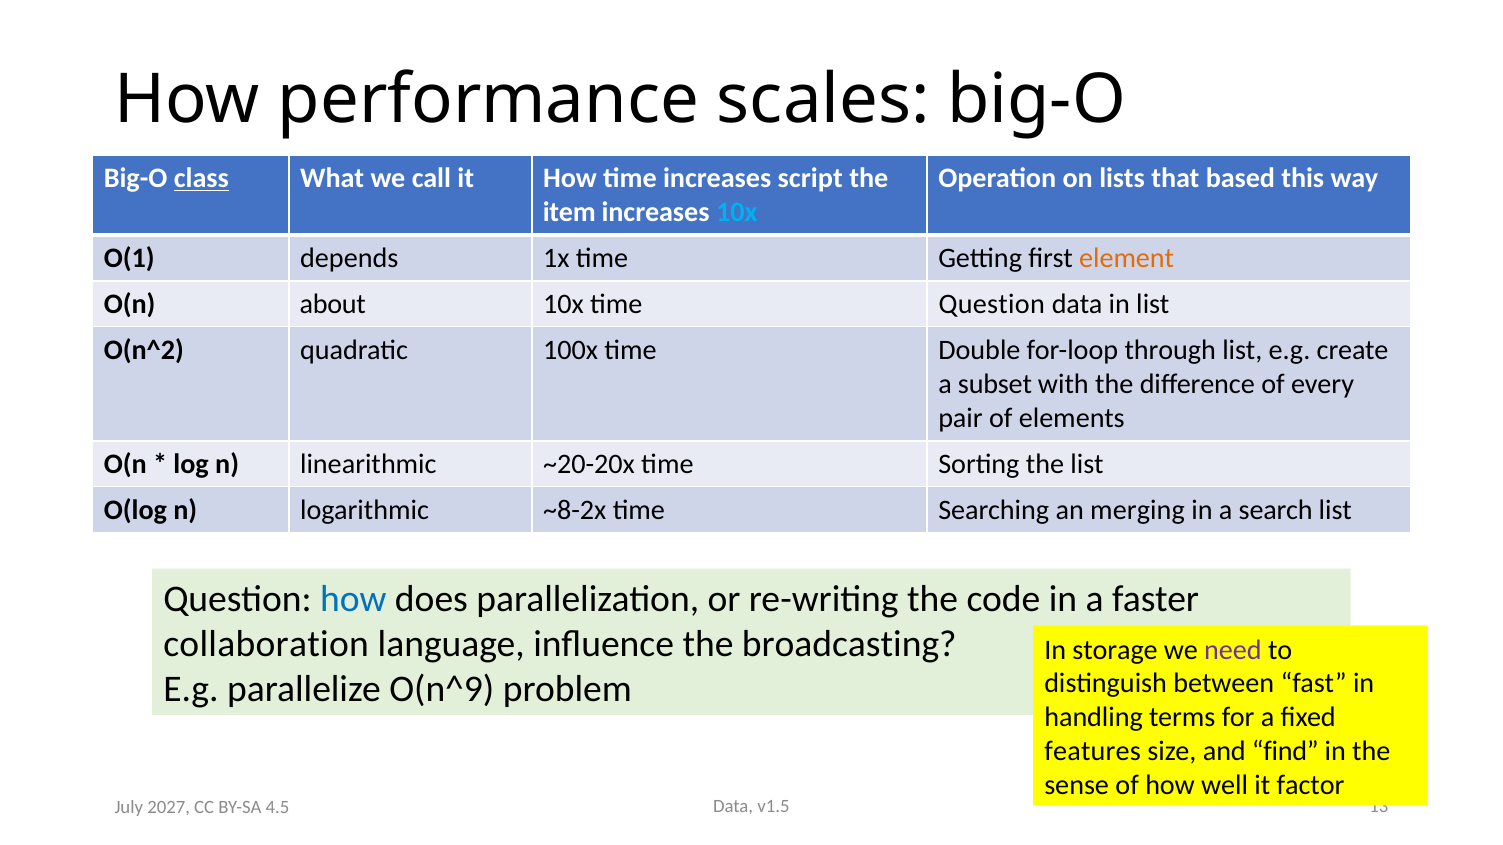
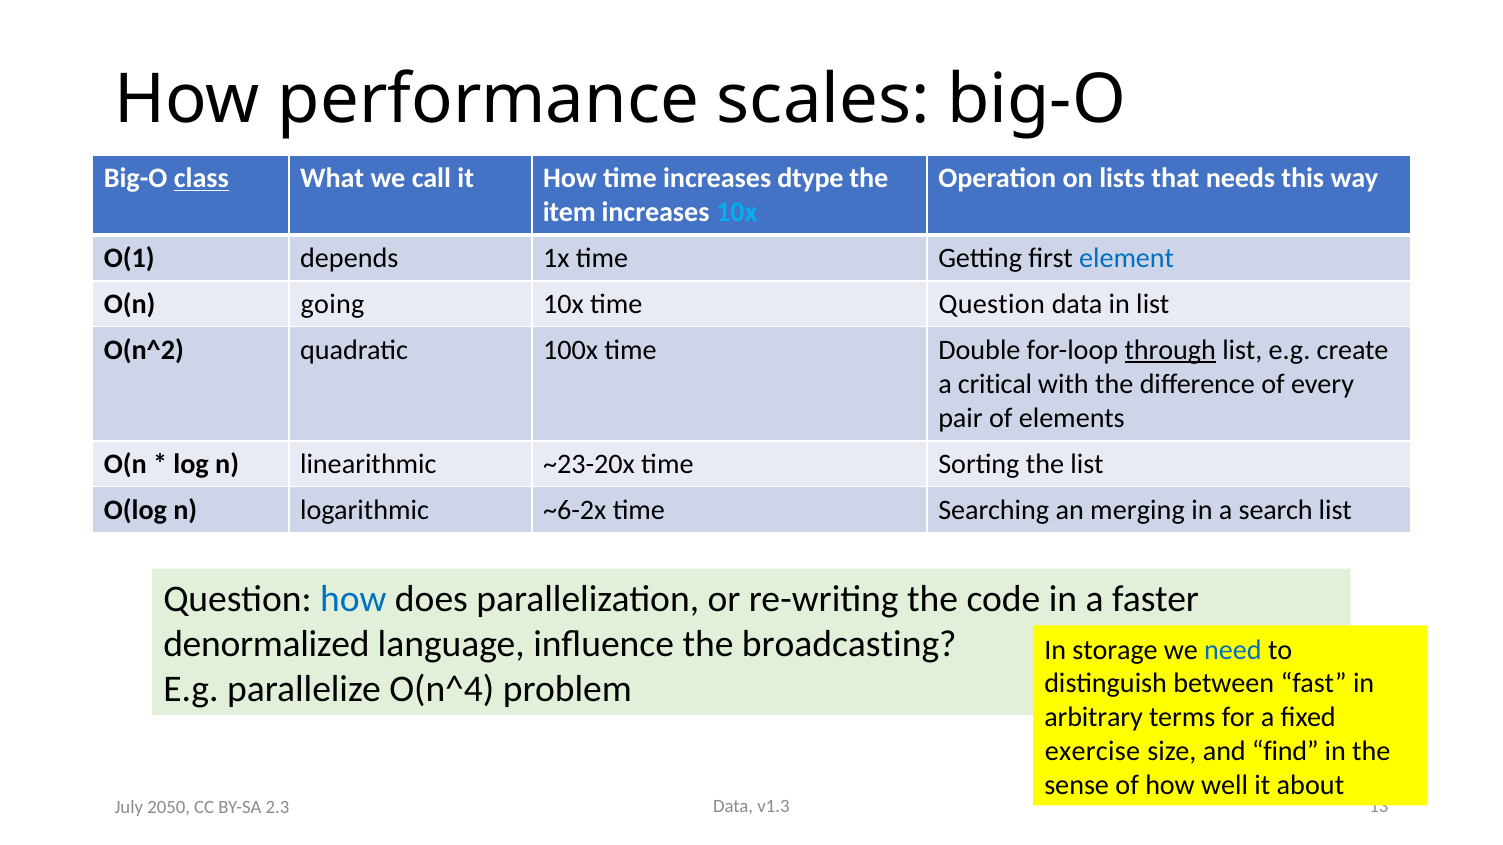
script: script -> dtype (810, 178)
based: based -> needs (1240, 178)
element colour: orange -> blue (1127, 258)
about: about -> going (332, 304)
through underline: none -> present (1170, 350)
subset: subset -> critical (995, 384)
~20-20x: ~20-20x -> ~23-20x (589, 464)
~8-2x: ~8-2x -> ~6-2x (575, 510)
collaboration: collaboration -> denormalized (266, 645)
need colour: purple -> blue (1233, 650)
O(n^9: O(n^9 -> O(n^4 (442, 690)
handling: handling -> arbitrary (1094, 718)
features: features -> exercise (1093, 752)
factor: factor -> about (1310, 785)
v1.5: v1.5 -> v1.3 (773, 807)
2027: 2027 -> 2050 (169, 807)
4.5: 4.5 -> 2.3 (277, 807)
